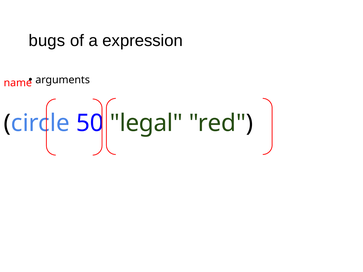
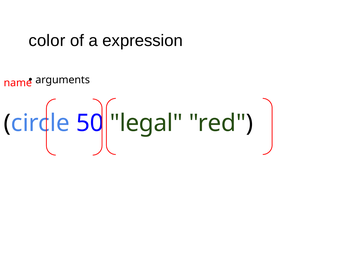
bugs: bugs -> color (47, 41)
